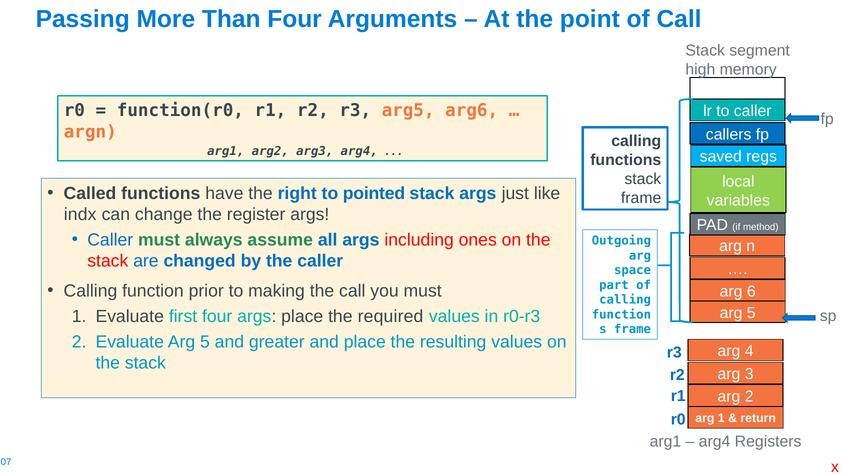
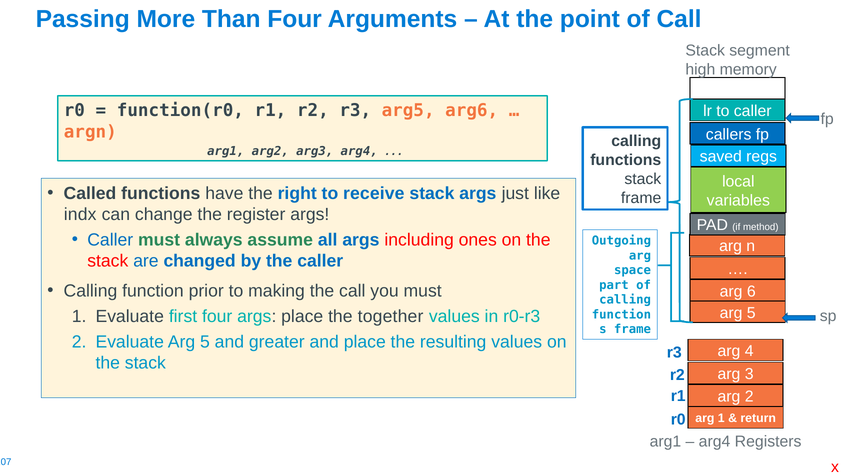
pointed: pointed -> receive (374, 193)
required: required -> together (391, 316)
